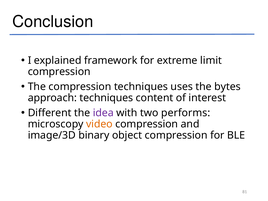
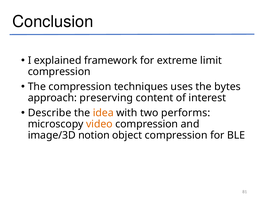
approach techniques: techniques -> preserving (106, 98)
Different: Different -> Describe (50, 113)
idea colour: purple -> orange (103, 113)
binary: binary -> notion (94, 135)
